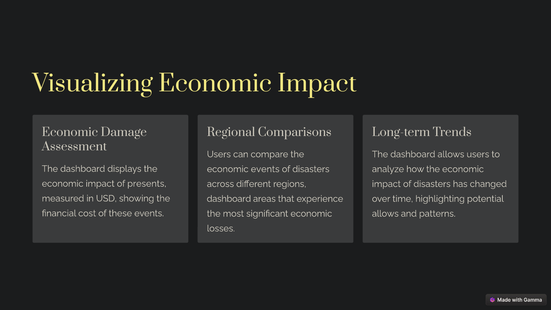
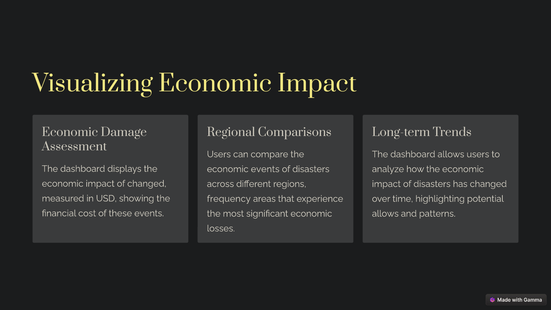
of presents: presents -> changed (147, 184)
dashboard: dashboard -> frequency (229, 199)
